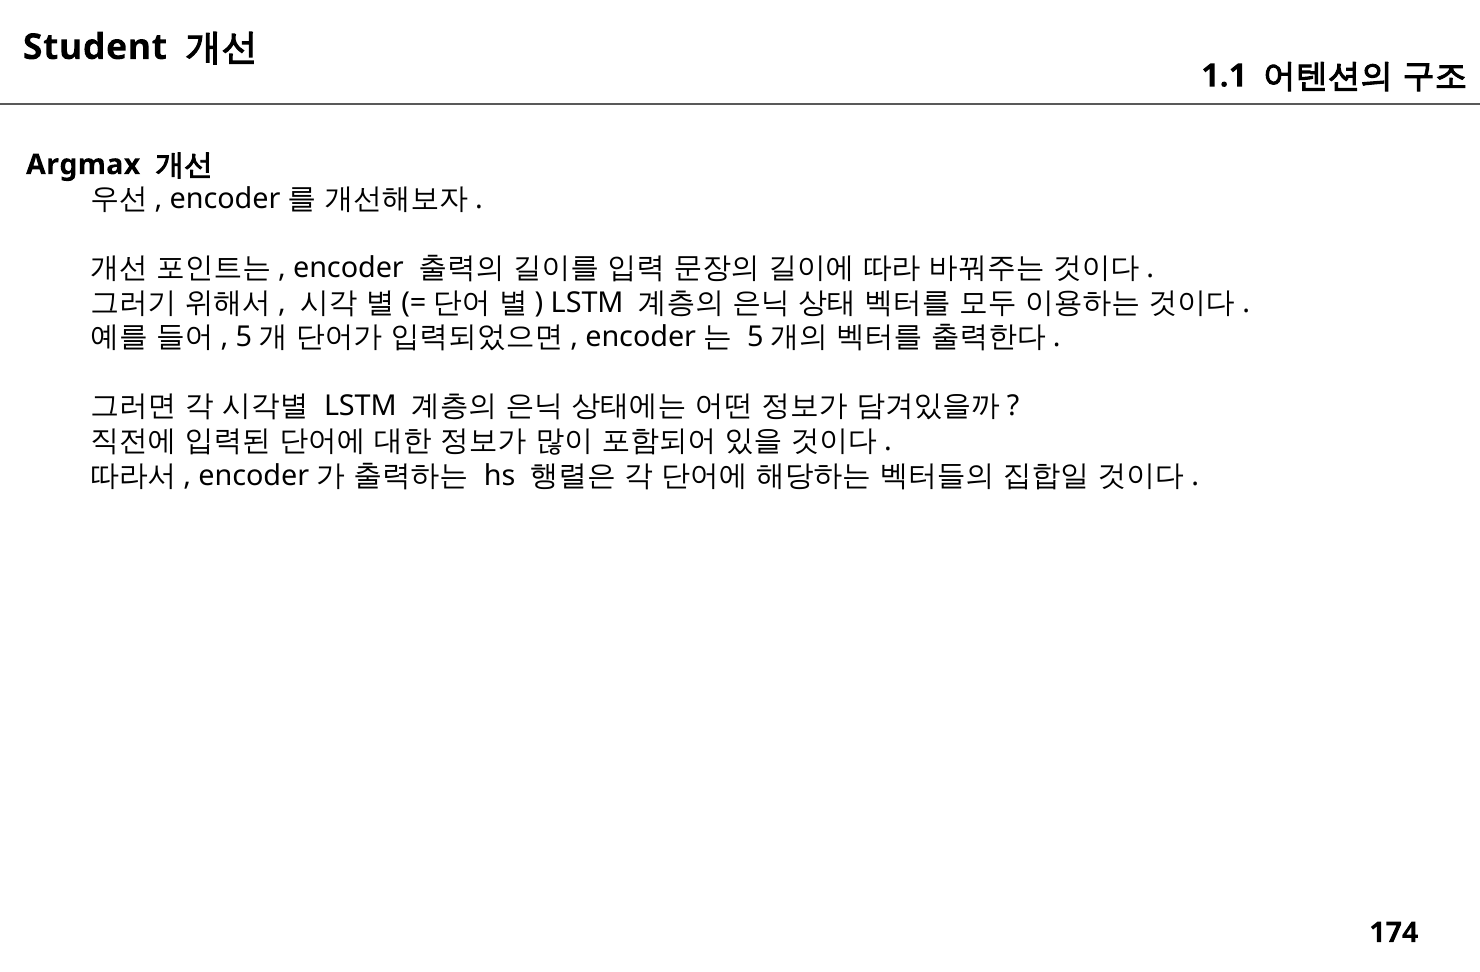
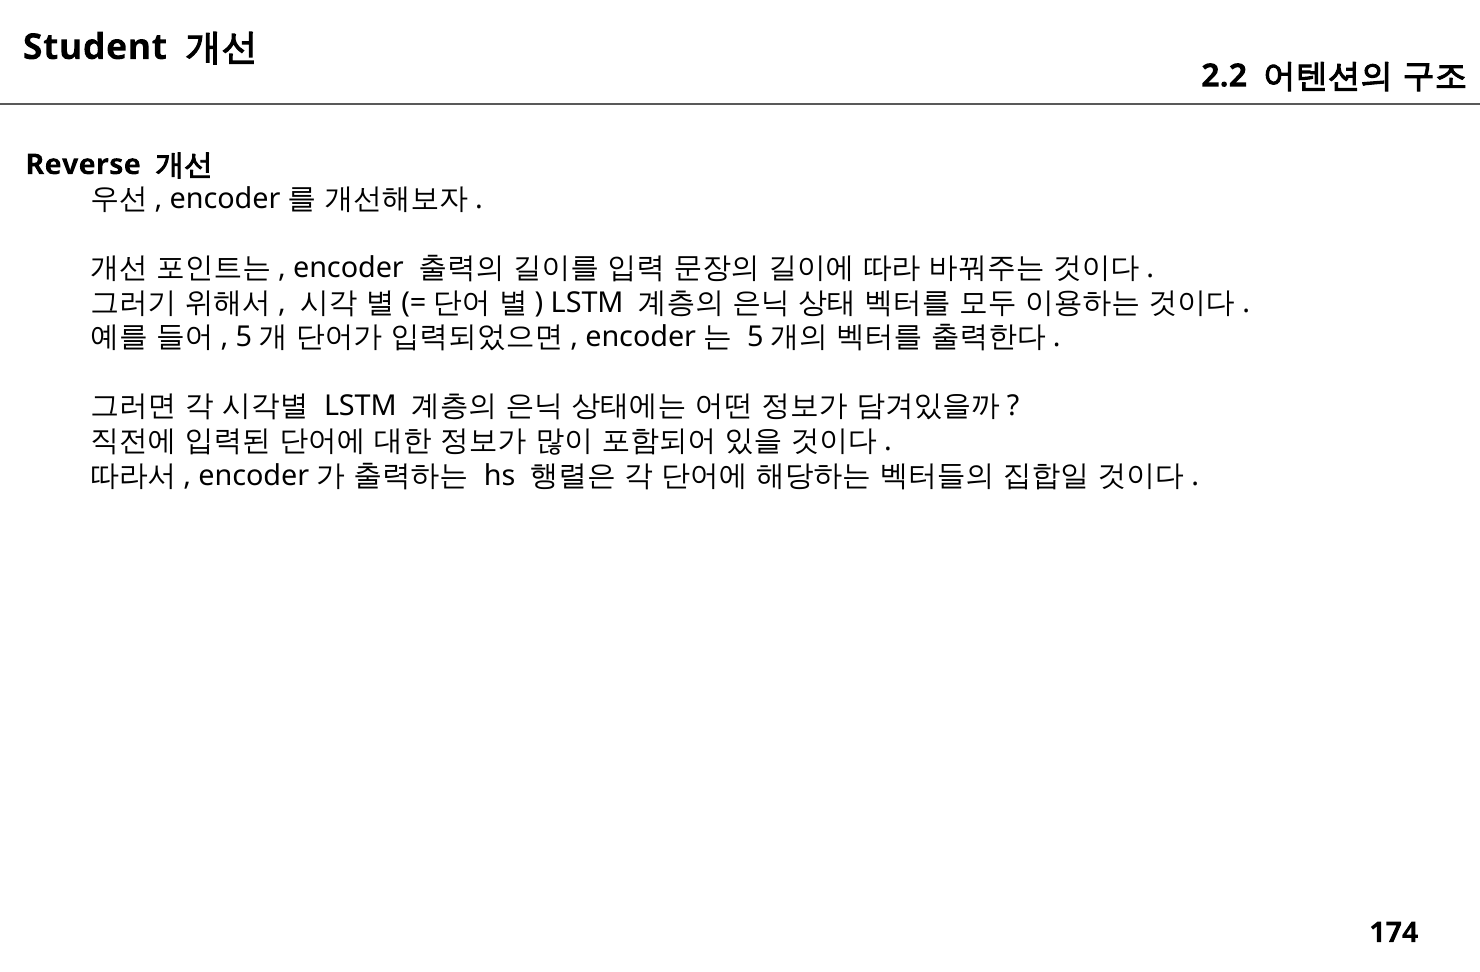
1.1: 1.1 -> 2.2 (1224, 76)
Argmax: Argmax -> Reverse (83, 165)
